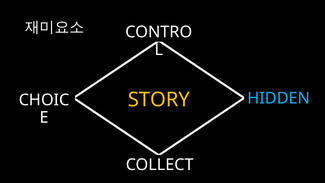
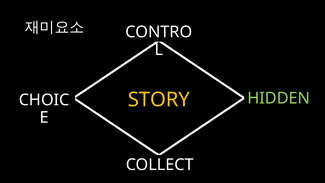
HIDDEN colour: light blue -> light green (279, 98)
